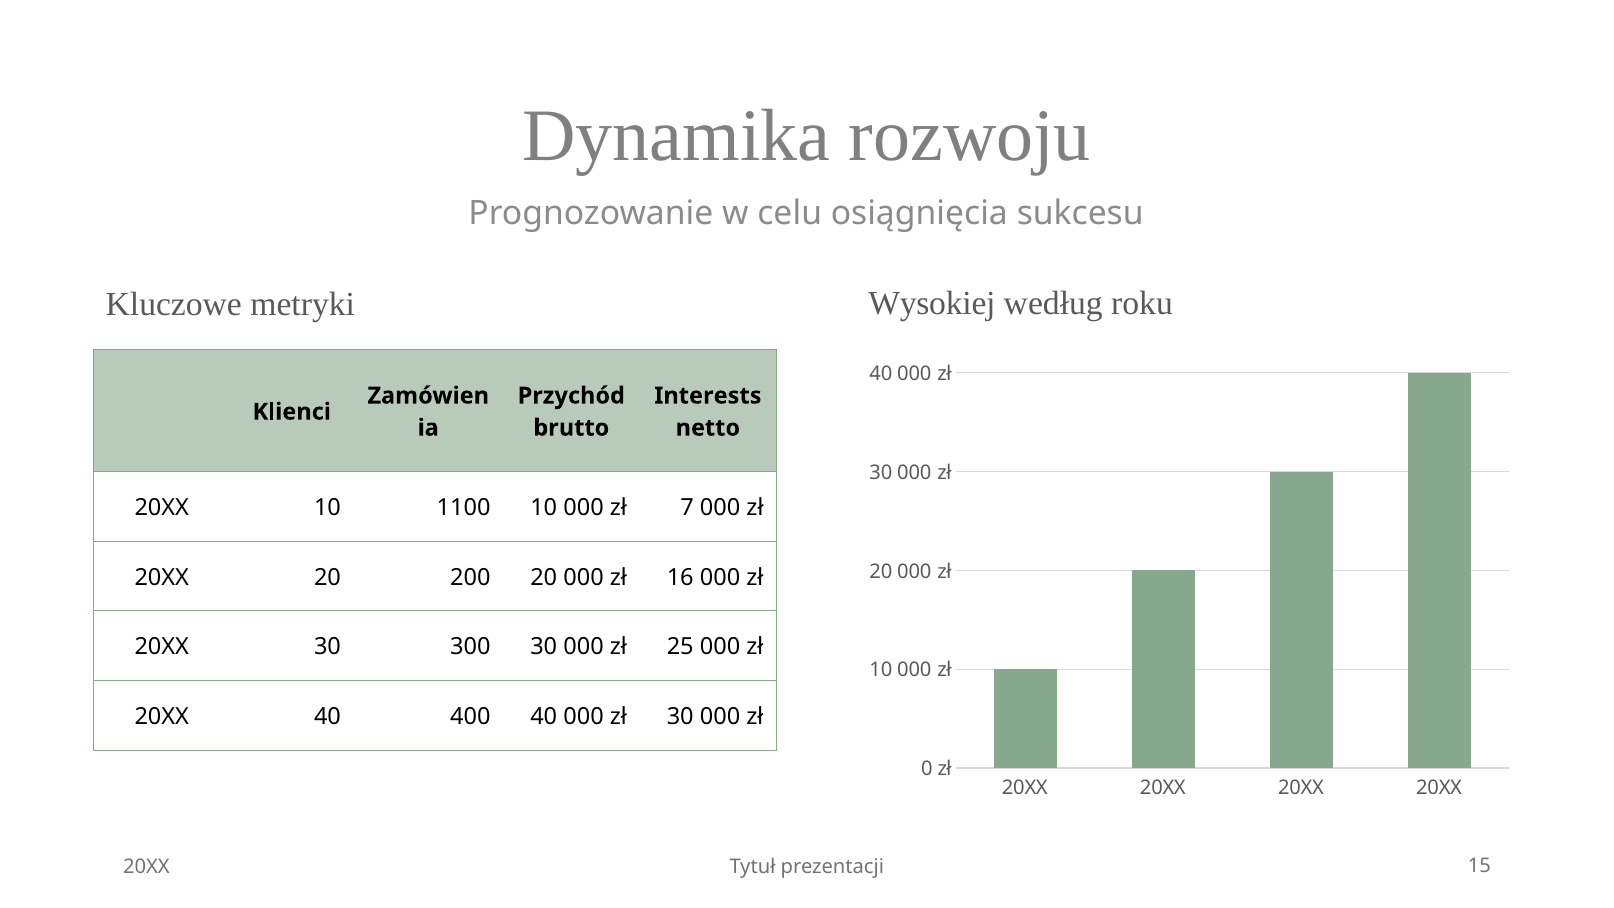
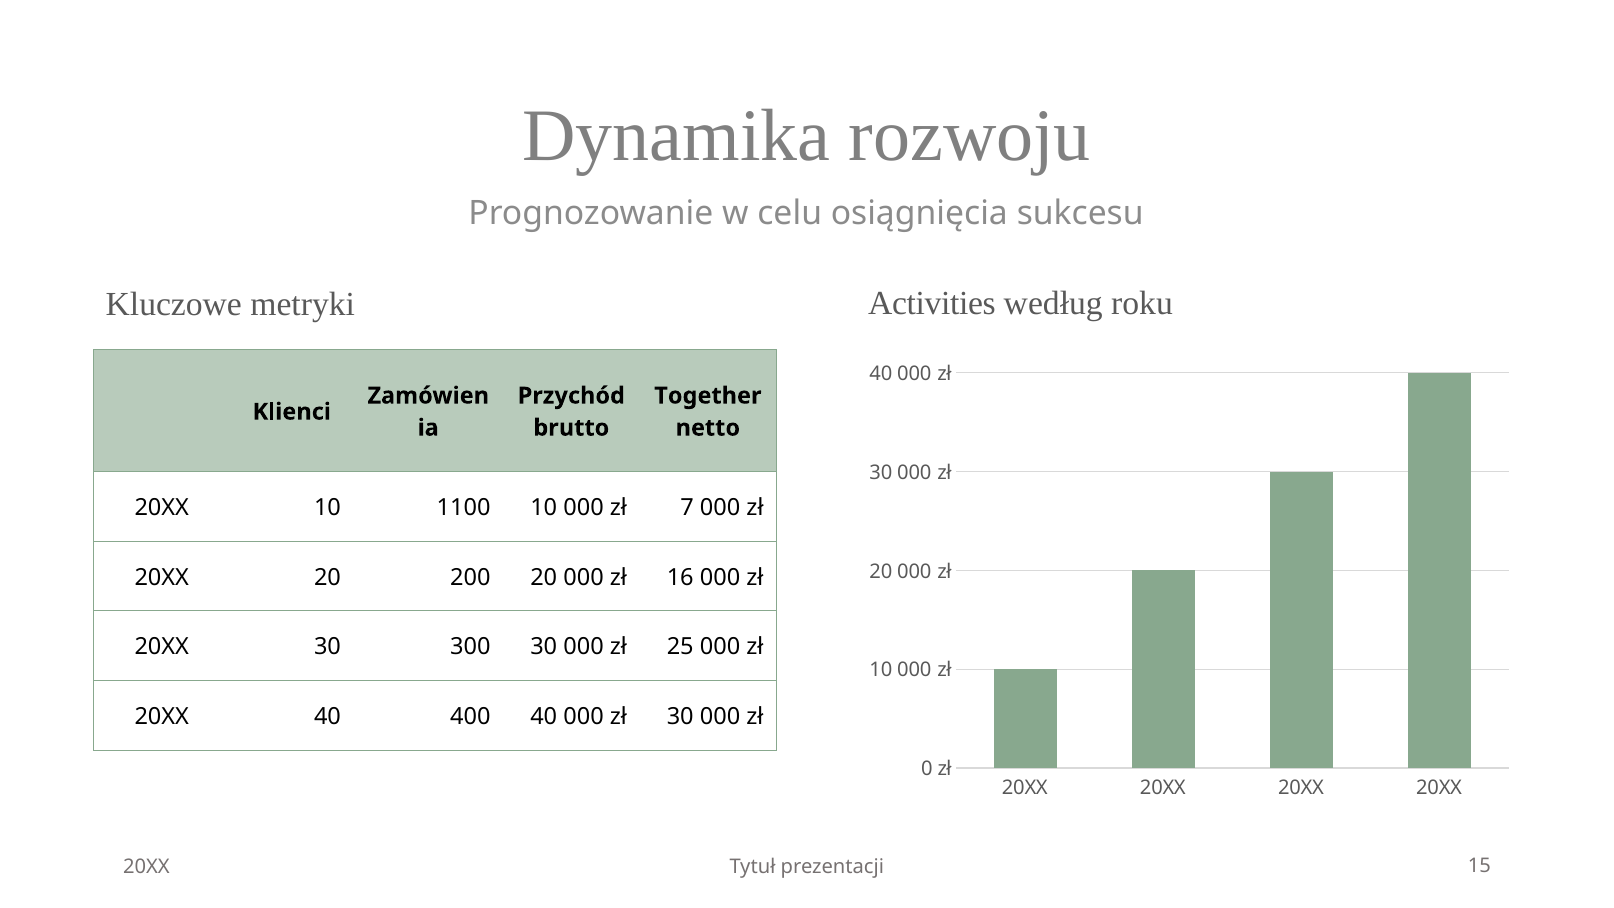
Wysokiej: Wysokiej -> Activities (932, 303)
Interests: Interests -> Together (708, 396)
